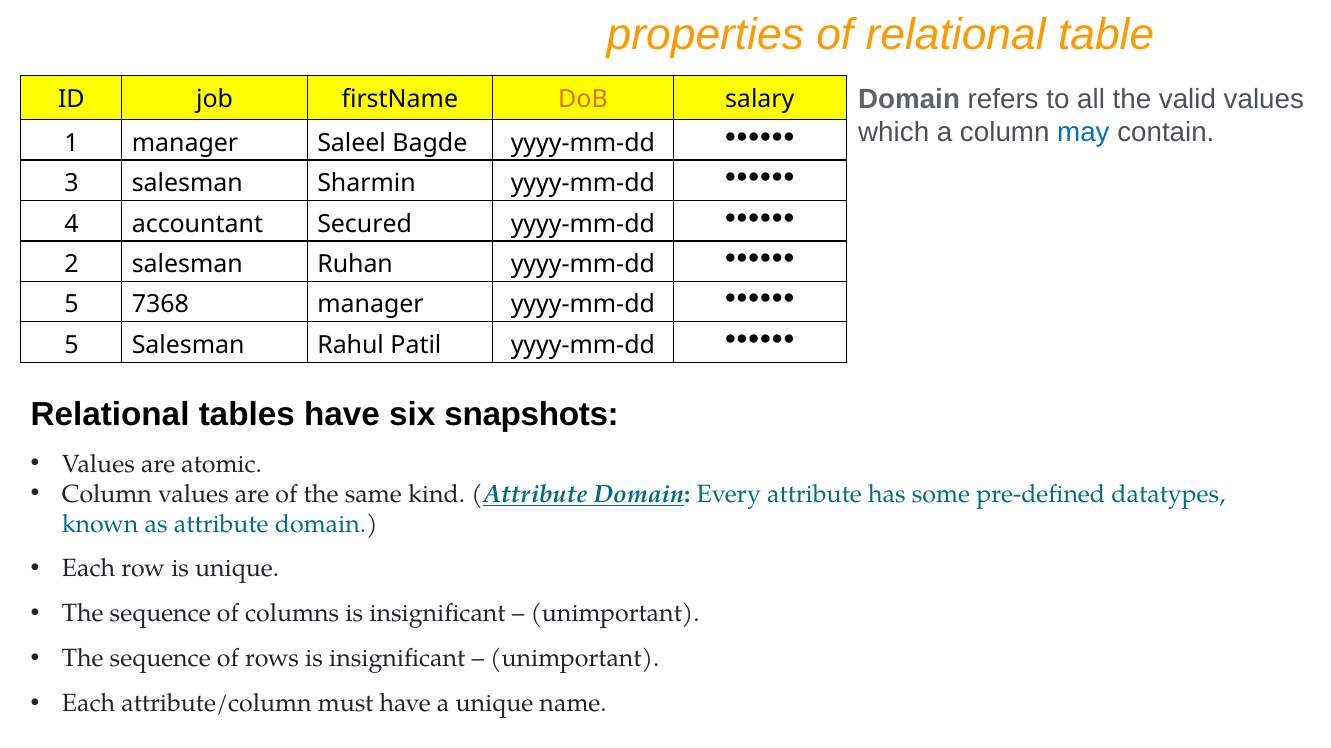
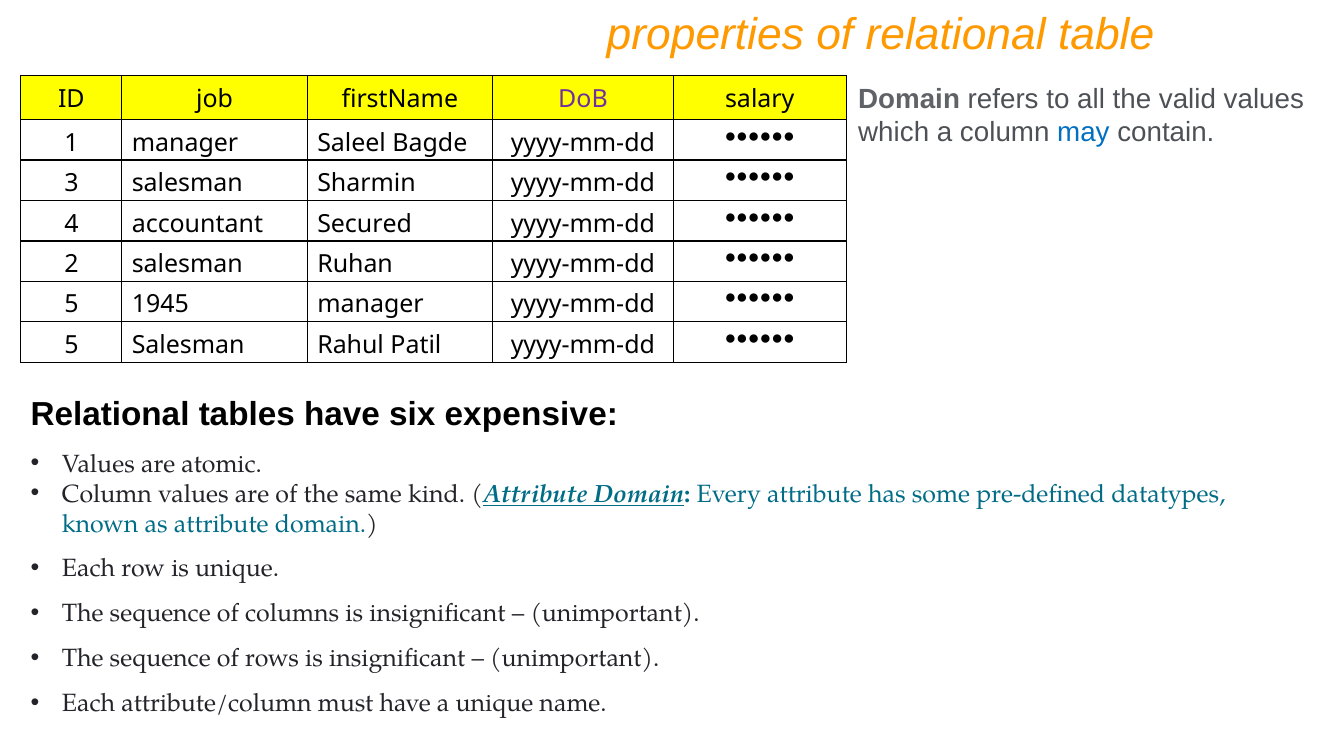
DoB colour: orange -> purple (583, 99)
7368: 7368 -> 1945 (160, 305)
snapshots: snapshots -> expensive (531, 415)
